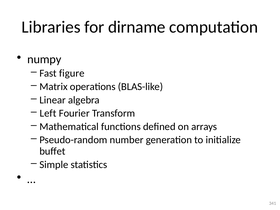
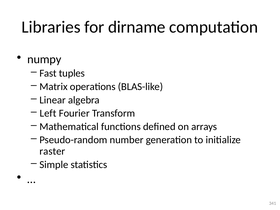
figure: figure -> tuples (72, 73)
buffet: buffet -> raster (52, 151)
